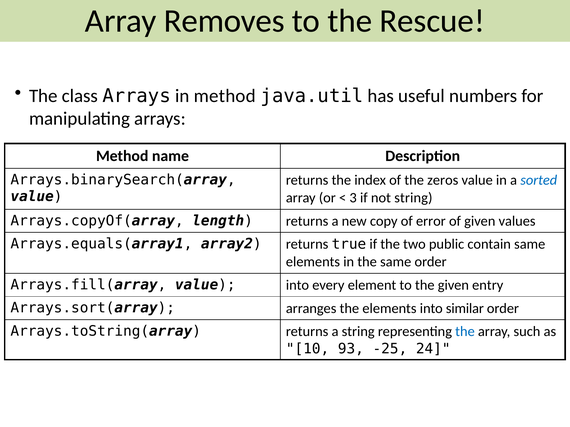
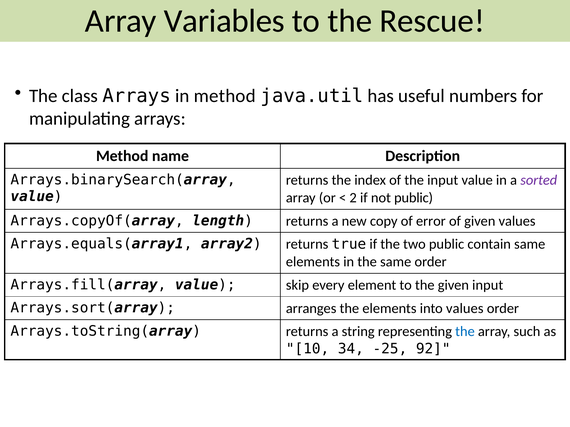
Removes: Removes -> Variables (224, 21)
the zeros: zeros -> input (443, 180)
sorted colour: blue -> purple (539, 180)
3: 3 -> 2 (353, 198)
not string: string -> public (414, 198)
value into: into -> skip (297, 285)
given entry: entry -> input (488, 285)
into similar: similar -> values (465, 309)
93: 93 -> 34 (351, 349)
24: 24 -> 92 (433, 349)
